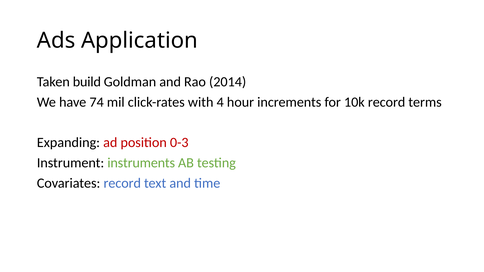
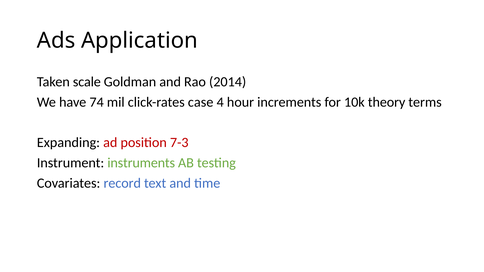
build: build -> scale (87, 82)
with: with -> case (201, 102)
10k record: record -> theory (387, 102)
0-3: 0-3 -> 7-3 (179, 143)
